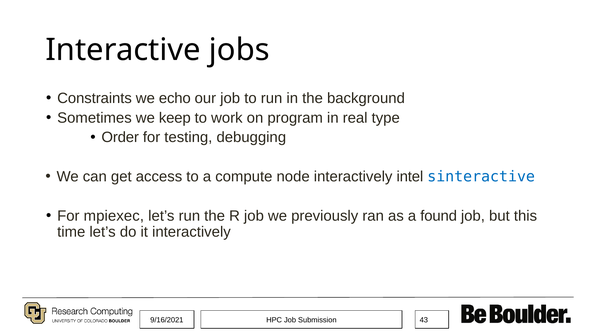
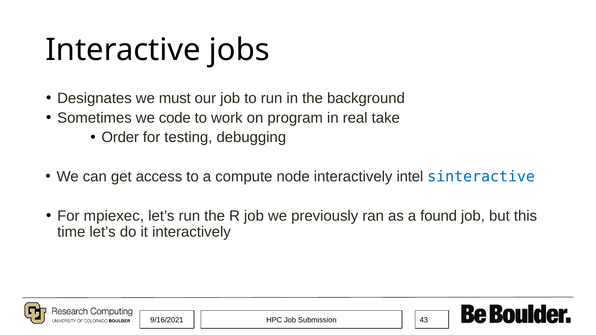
Constraints: Constraints -> Designates (94, 98)
echo: echo -> must (175, 98)
keep: keep -> code (175, 118)
type: type -> take (386, 118)
